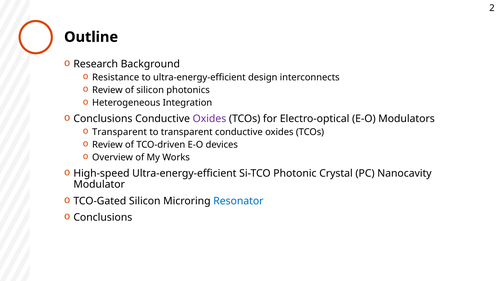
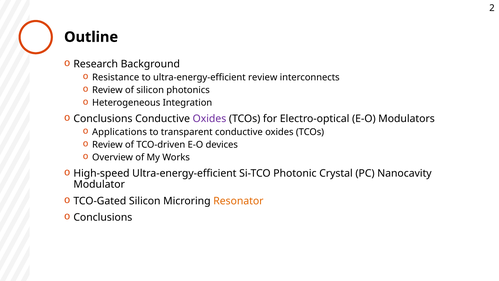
ultra-energy-efficient design: design -> review (263, 77)
Transparent: Transparent -> Applications (120, 132)
Resonator colour: blue -> orange (238, 201)
